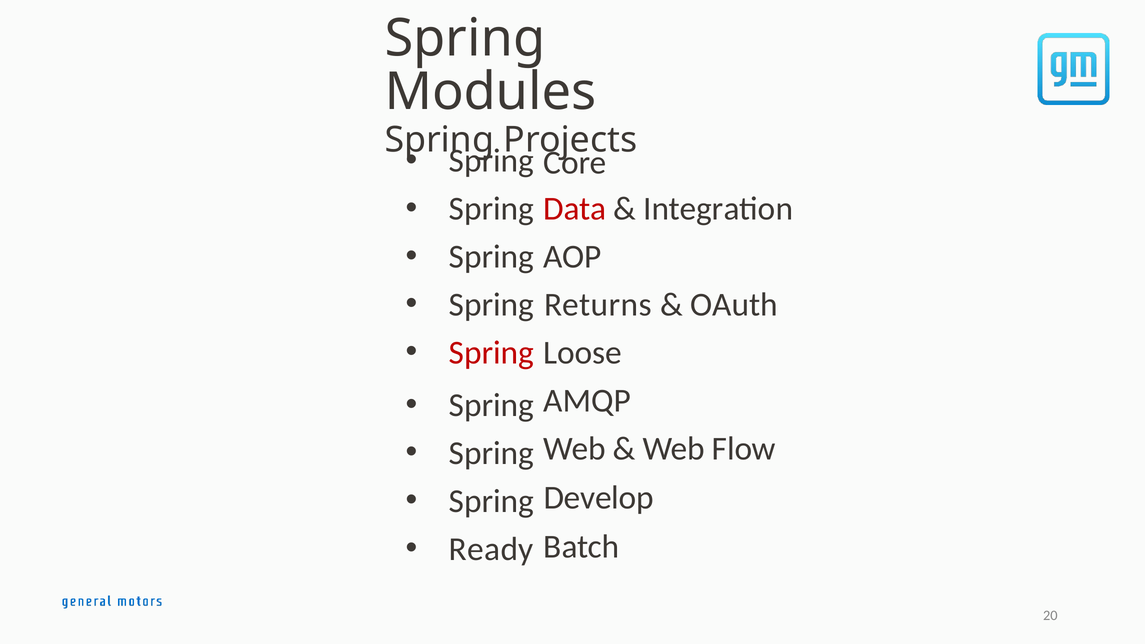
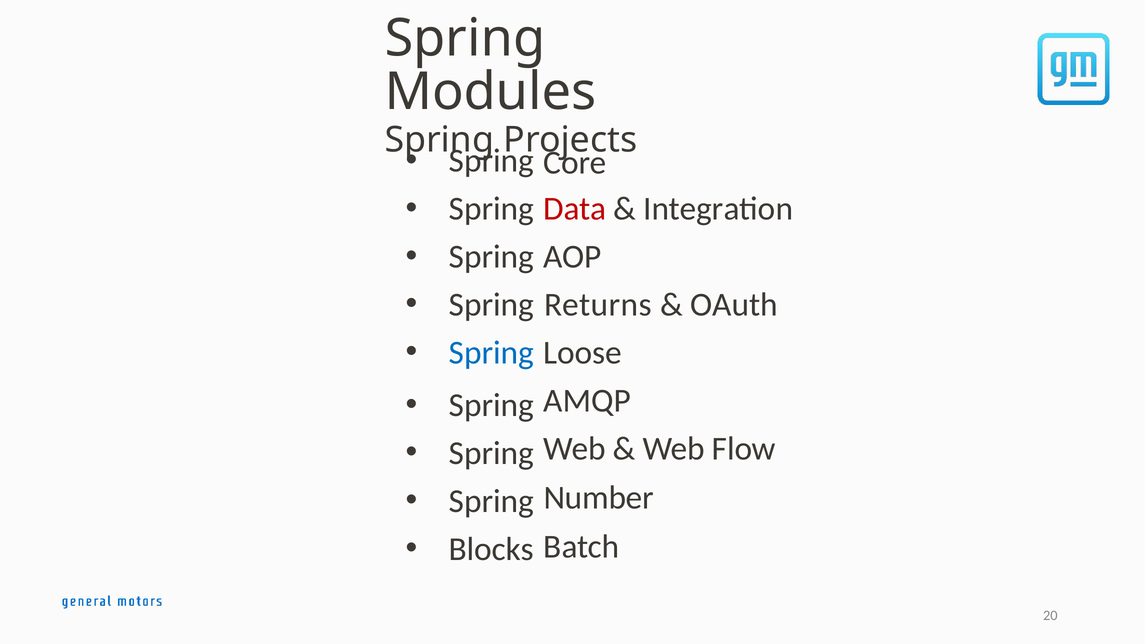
Spring colour: red -> blue (491, 353)
Develop: Develop -> Number (599, 498)
Ready: Ready -> Blocks (491, 549)
